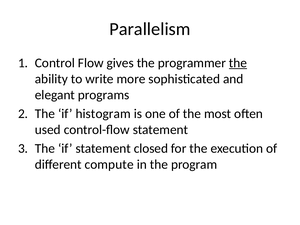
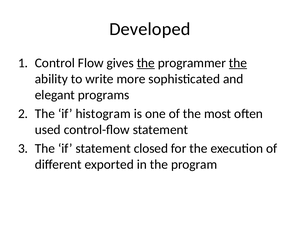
Parallelism: Parallelism -> Developed (150, 29)
the underline: none -> present (146, 63)
compute: compute -> exported (109, 164)
